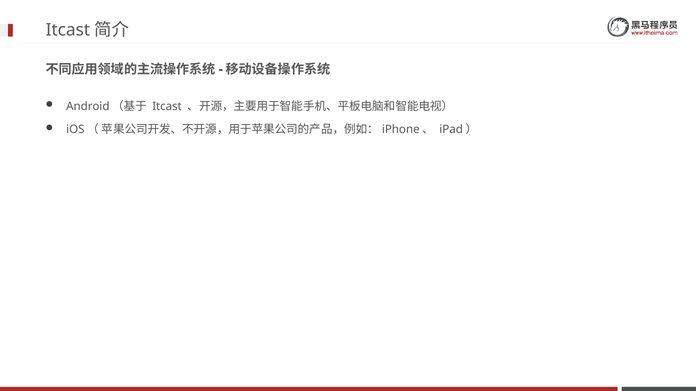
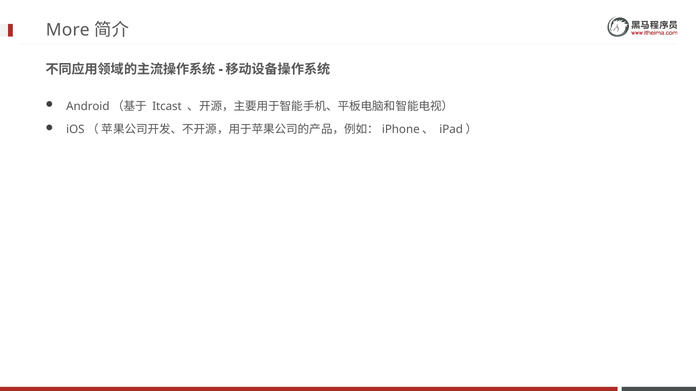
Itcast: Itcast -> More (68, 30)
